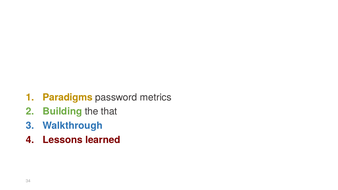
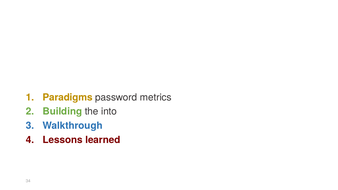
that: that -> into (109, 112)
